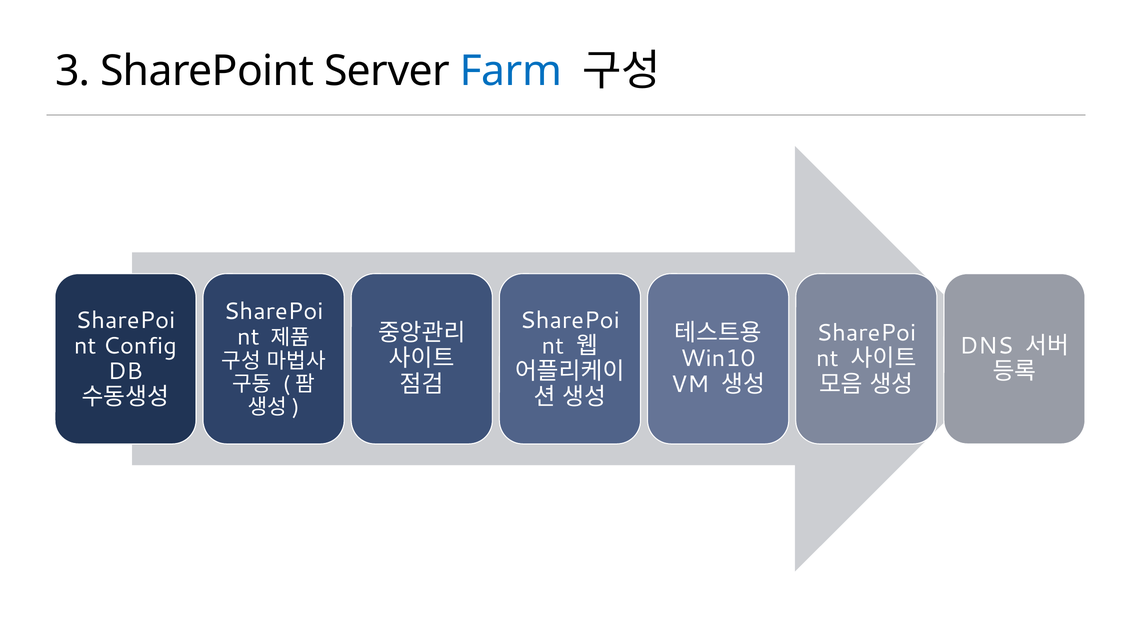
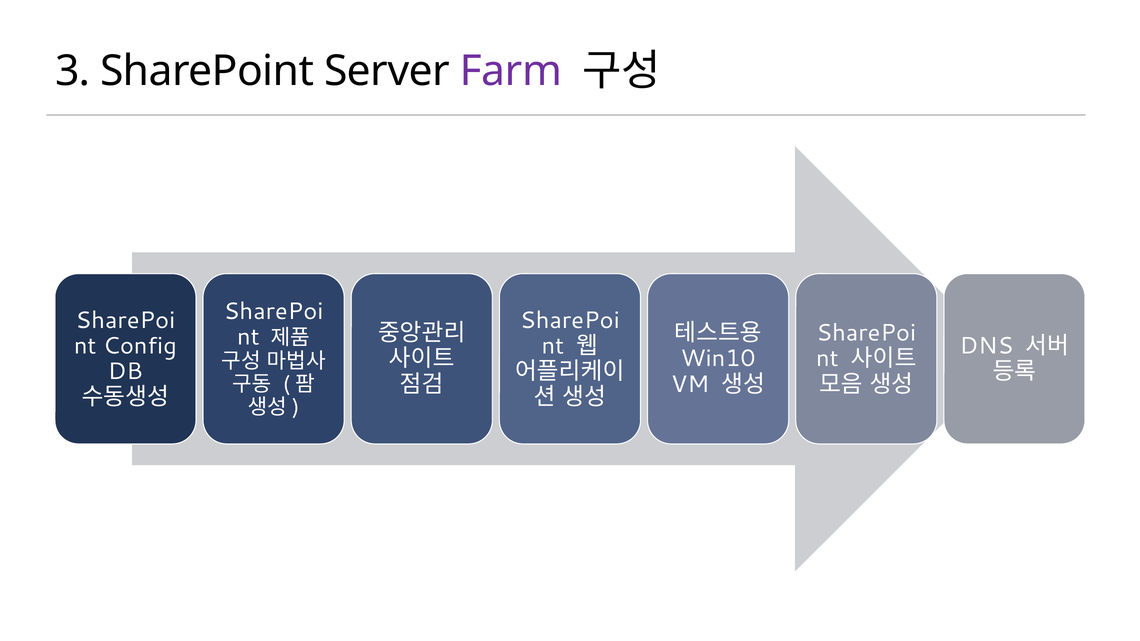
Farm colour: blue -> purple (511, 71)
